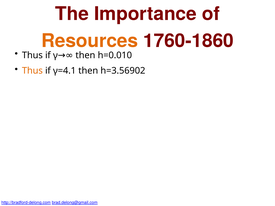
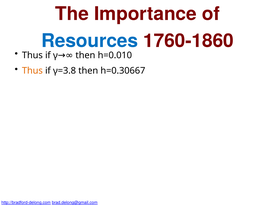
Resources colour: orange -> blue (90, 41)
γ=4.1: γ=4.1 -> γ=3.8 (64, 71)
h=3.56902: h=3.56902 -> h=0.30667 (123, 71)
